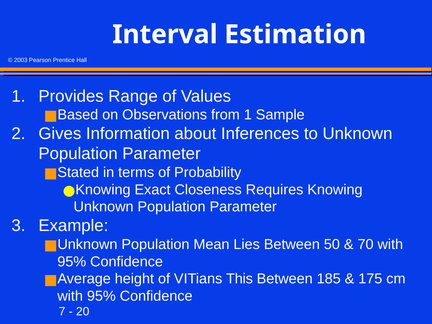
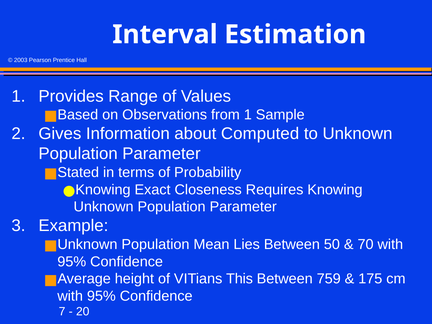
Inferences: Inferences -> Computed (260, 134)
185: 185 -> 759 (329, 279)
